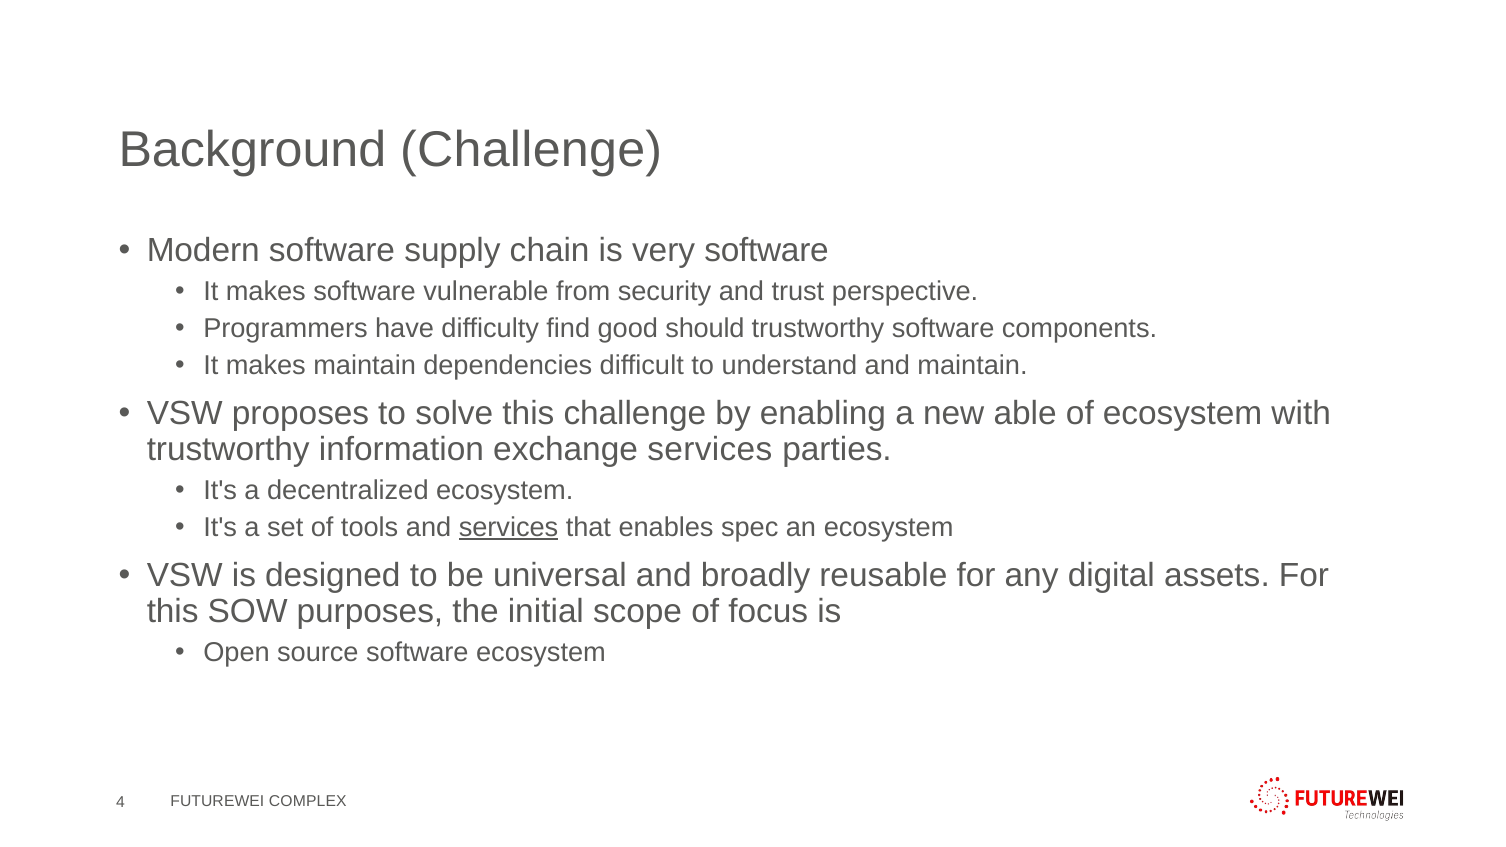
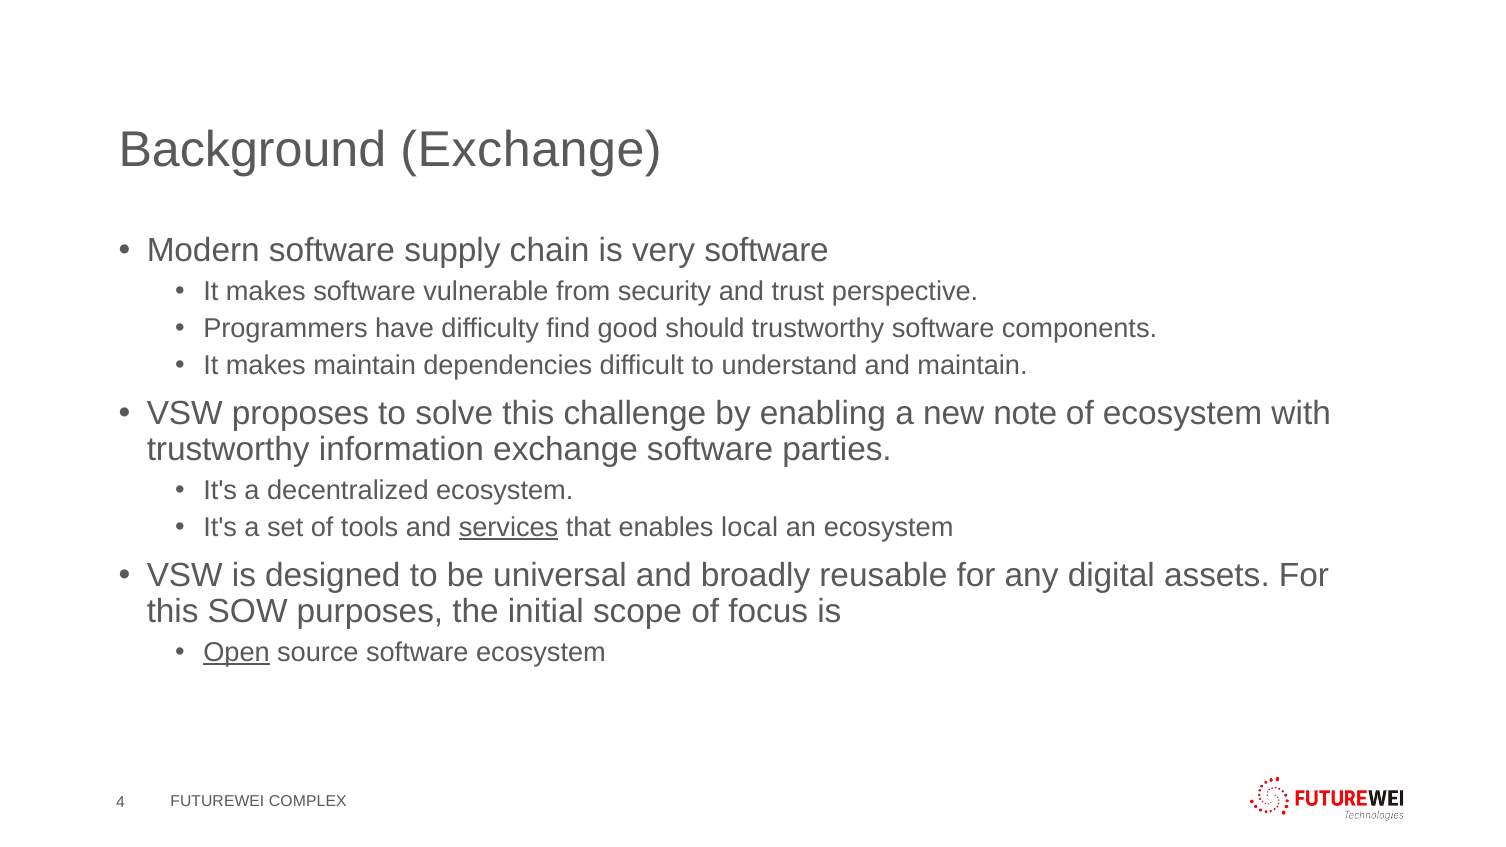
Background Challenge: Challenge -> Exchange (531, 150)
able: able -> note (1025, 414)
exchange services: services -> software (710, 450)
spec: spec -> local (750, 527)
Open underline: none -> present (237, 652)
